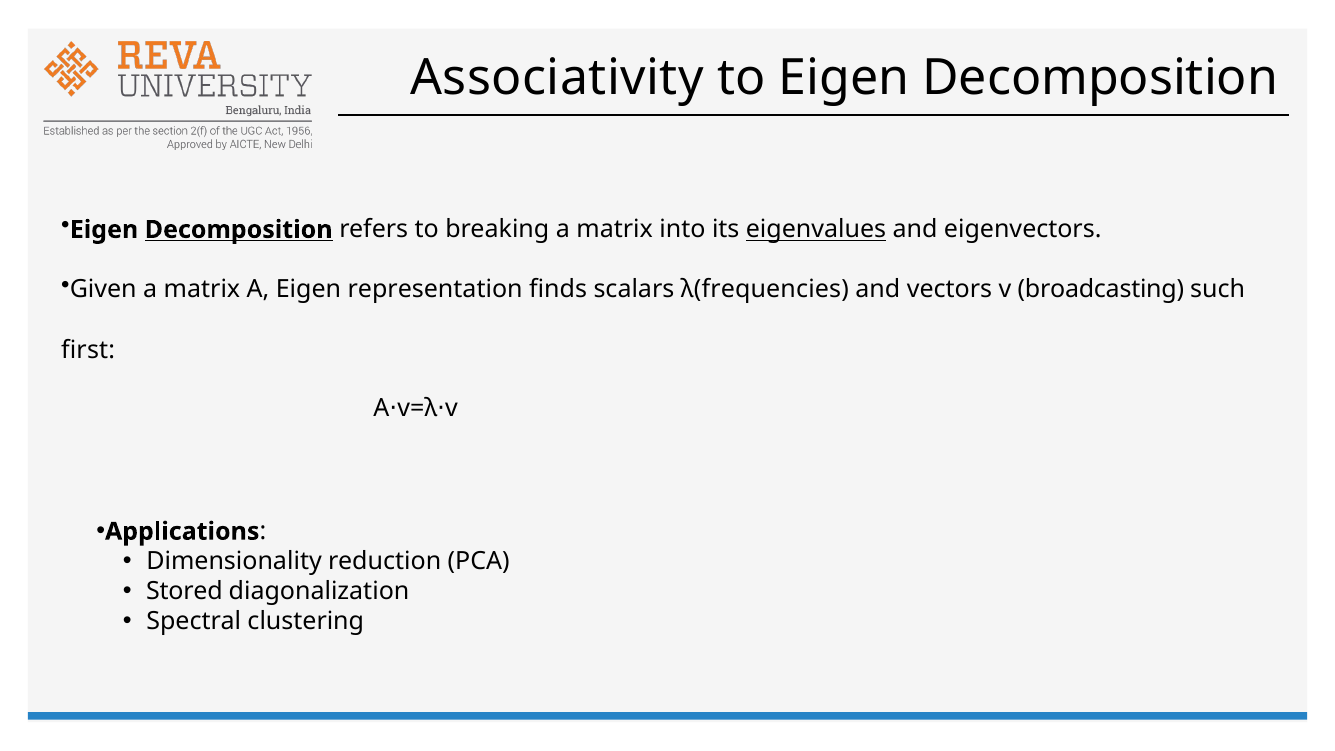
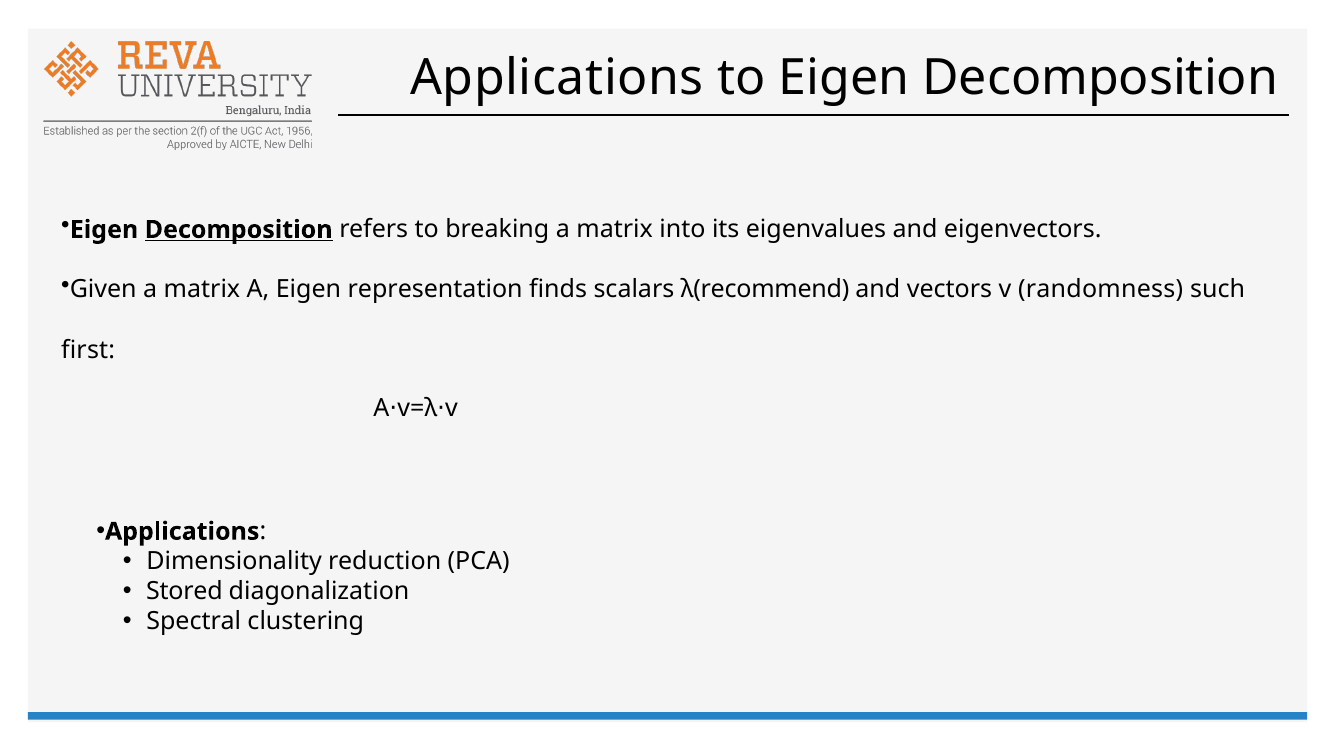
Associativity: Associativity -> Applications (557, 78)
eigenvalues underline: present -> none (816, 230)
λ(frequencies: λ(frequencies -> λ(recommend (765, 290)
broadcasting: broadcasting -> randomness (1101, 290)
